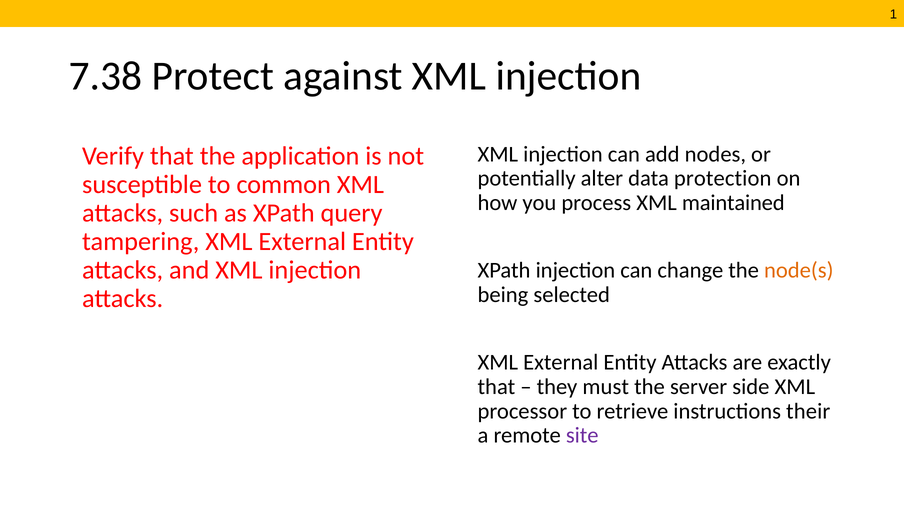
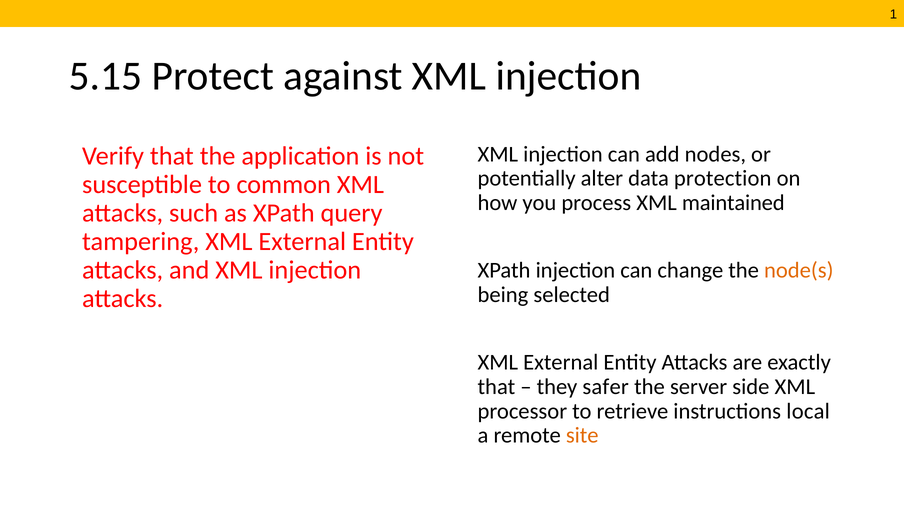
7.38: 7.38 -> 5.15 (106, 76)
must: must -> safer (606, 387)
their: their -> local (808, 411)
site colour: purple -> orange (582, 436)
